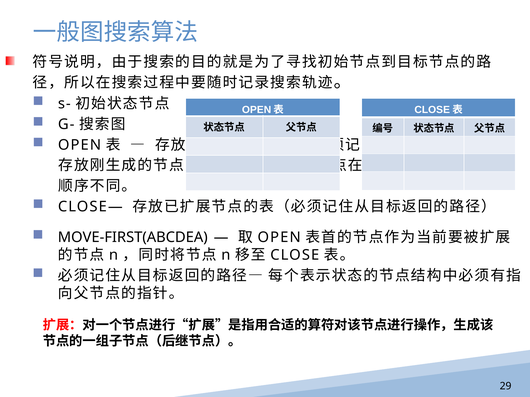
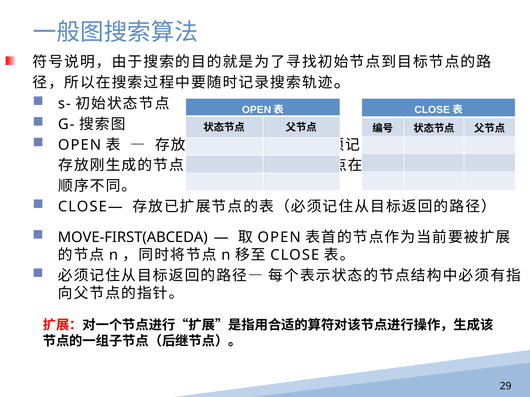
MOVE-FIRST(ABCDEA: MOVE-FIRST(ABCDEA -> MOVE-FIRST(ABCEDA (133, 238)
